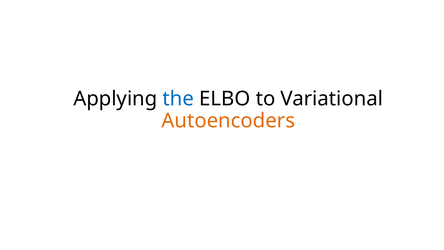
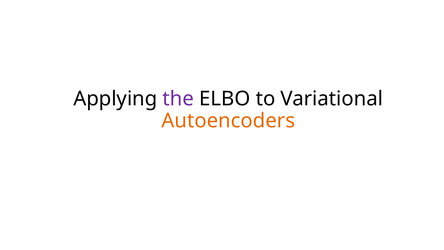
the colour: blue -> purple (178, 99)
